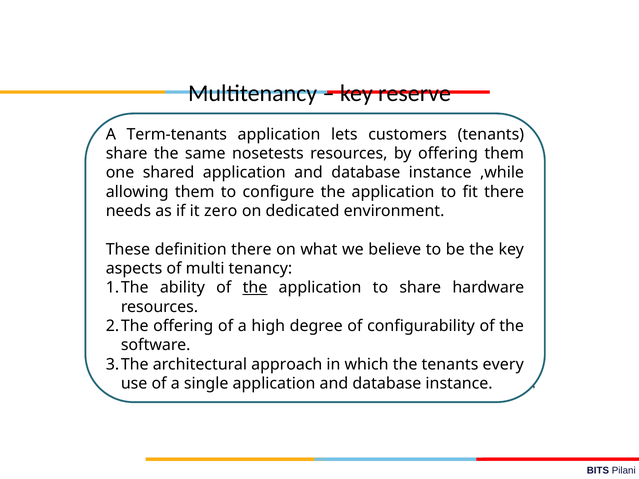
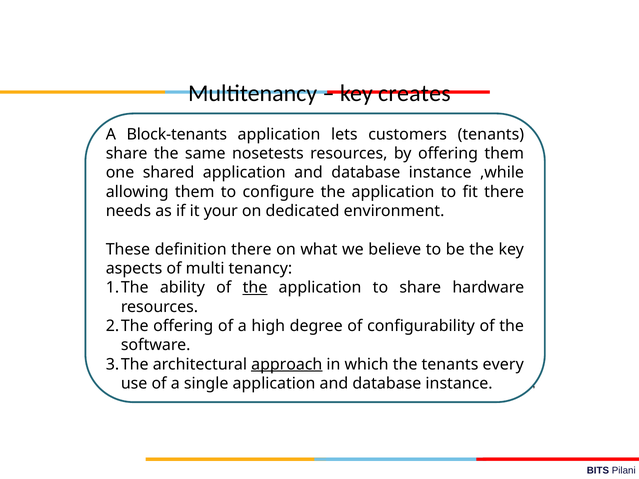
reserve: reserve -> creates (414, 93)
Term-tenants: Term-tenants -> Block-tenants (177, 134)
zero: zero -> your (221, 211)
approach underline: none -> present (287, 364)
